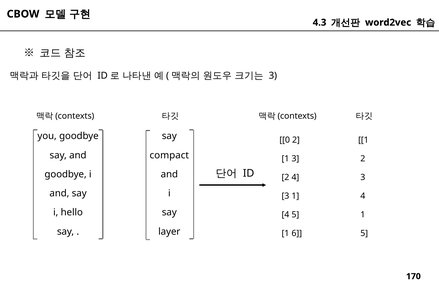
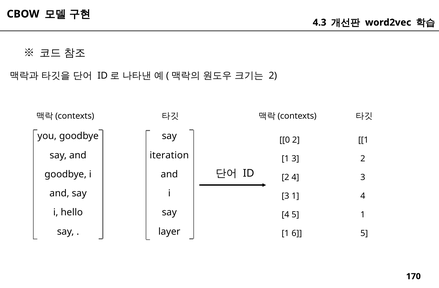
3: 3 -> 2 (273, 76)
compact: compact -> iteration (169, 155)
